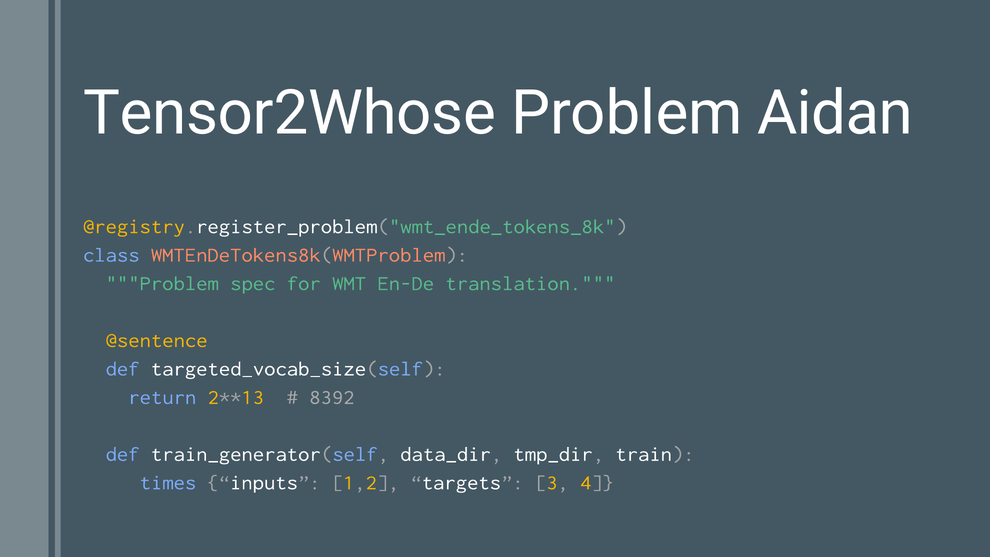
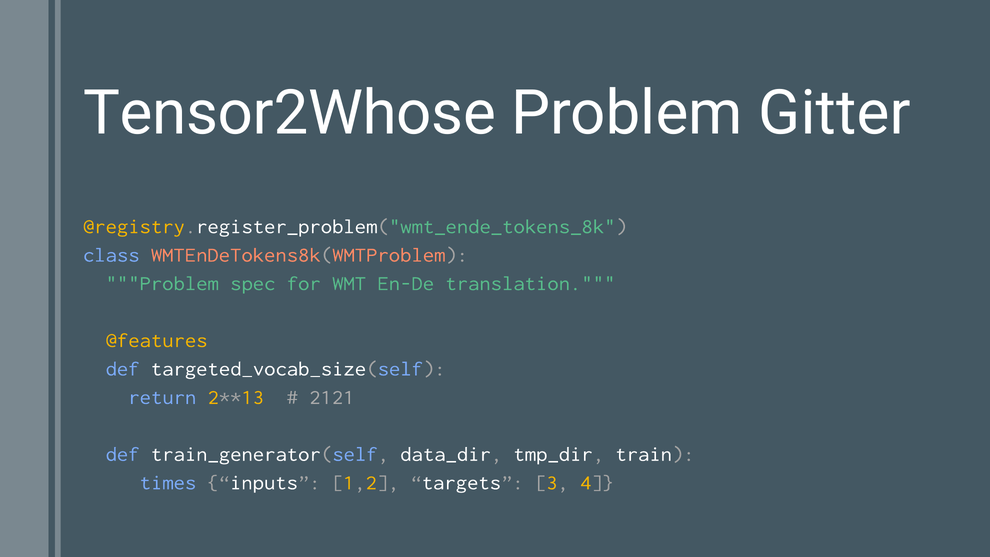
Aidan: Aidan -> Gitter (834, 113)
@sentence: @sentence -> @features (157, 340)
8392: 8392 -> 2121 (332, 397)
